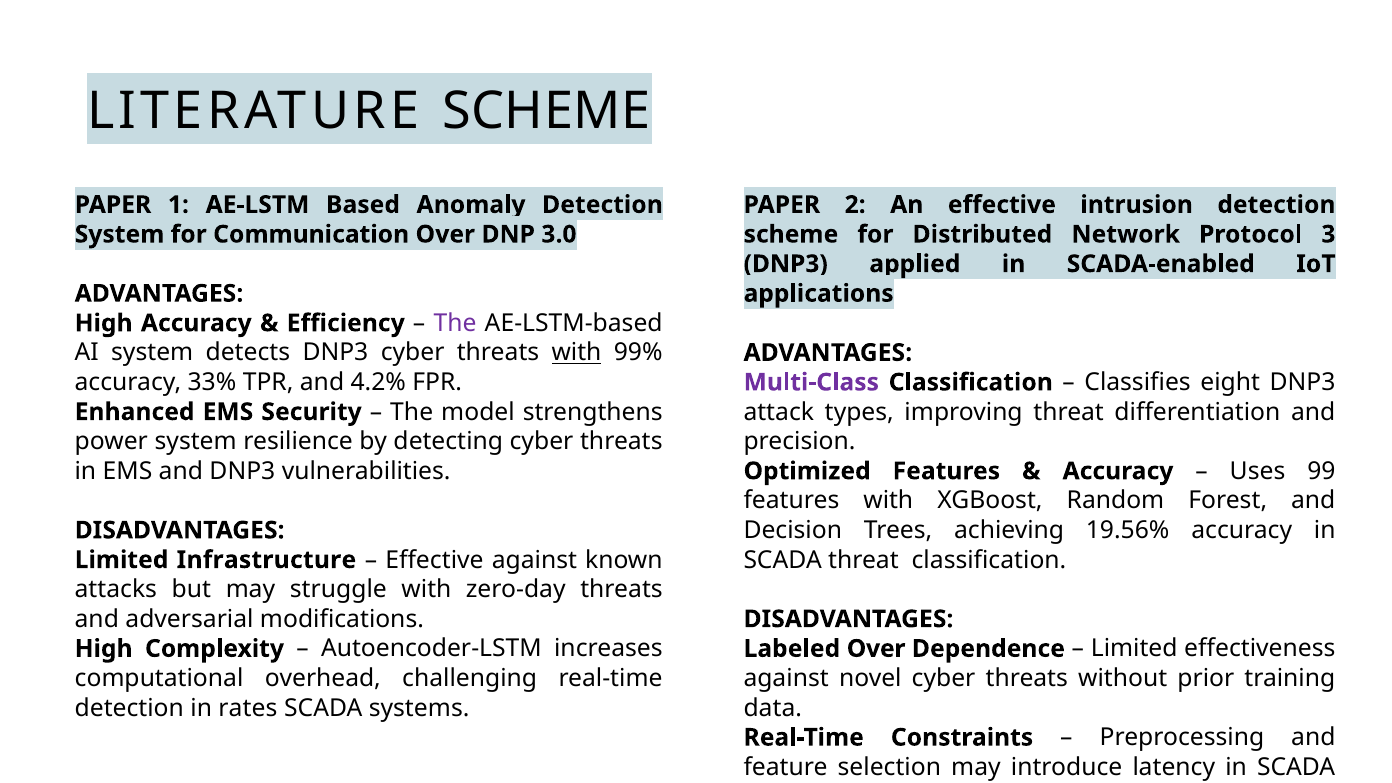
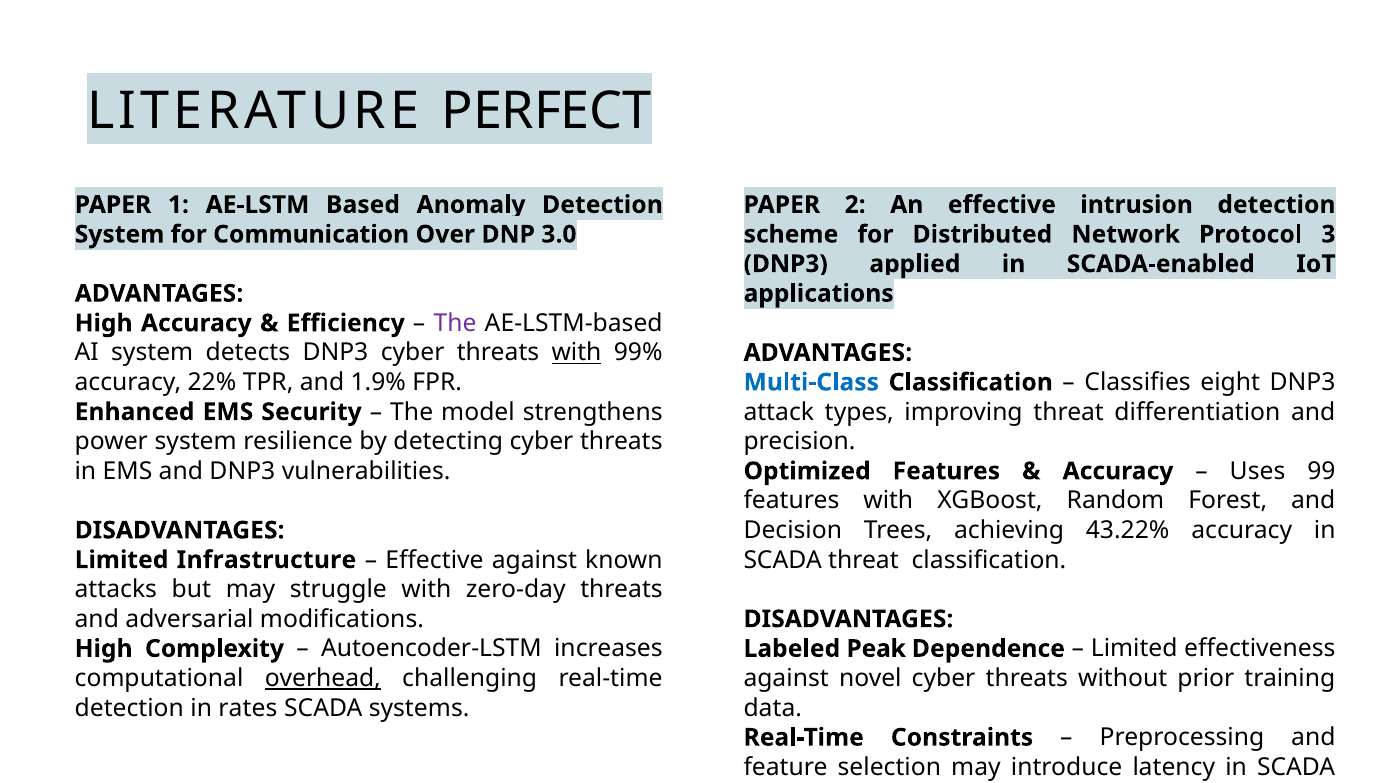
LITERATURE SCHEME: SCHEME -> PERFECT (547, 111)
33%: 33% -> 22% (212, 382)
4.2%: 4.2% -> 1.9% (378, 382)
Multi-Class colour: purple -> blue (811, 382)
19.56%: 19.56% -> 43.22% (1128, 530)
Labeled Over: Over -> Peak (876, 649)
overhead underline: none -> present (323, 678)
